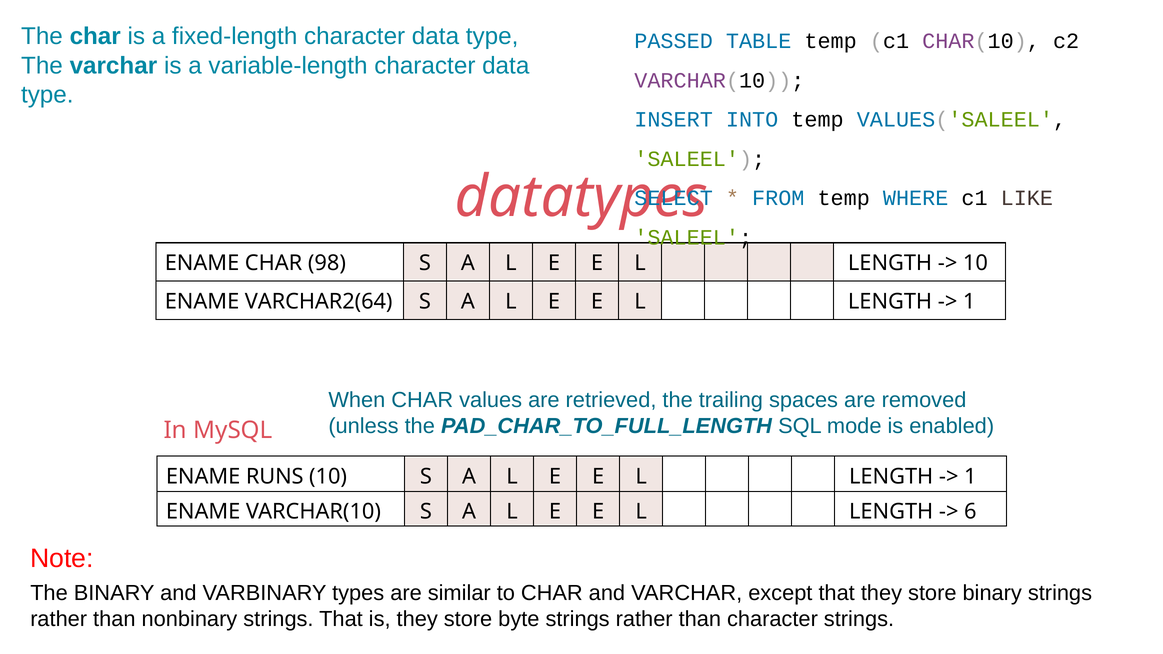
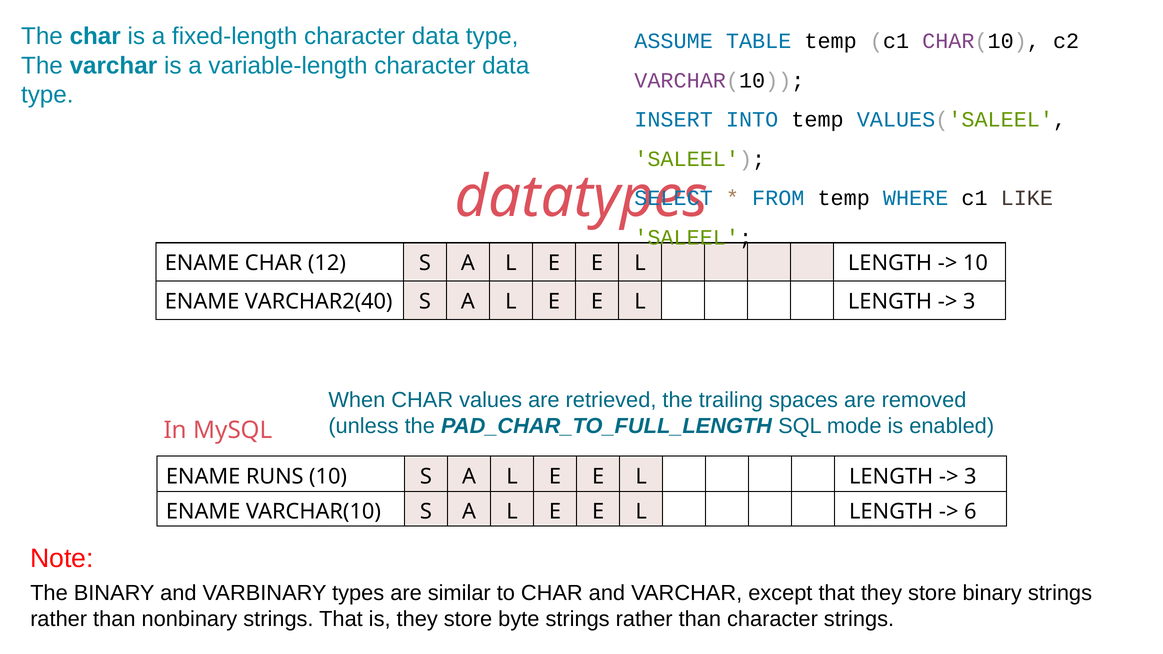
PASSED: PASSED -> ASSUME (674, 41)
98: 98 -> 12 (327, 263)
VARCHAR2(64: VARCHAR2(64 -> VARCHAR2(40 (319, 302)
1: 1 -> 3 (969, 302)
1: 1 -> 3 (970, 476)
